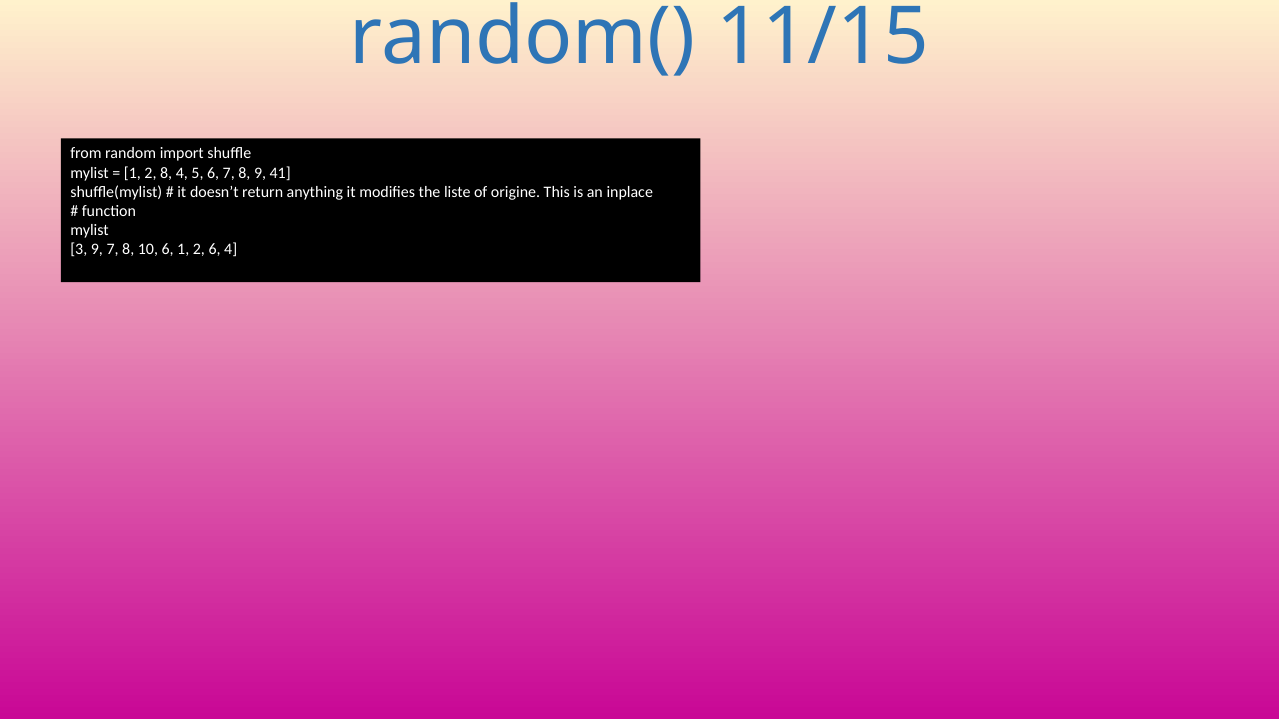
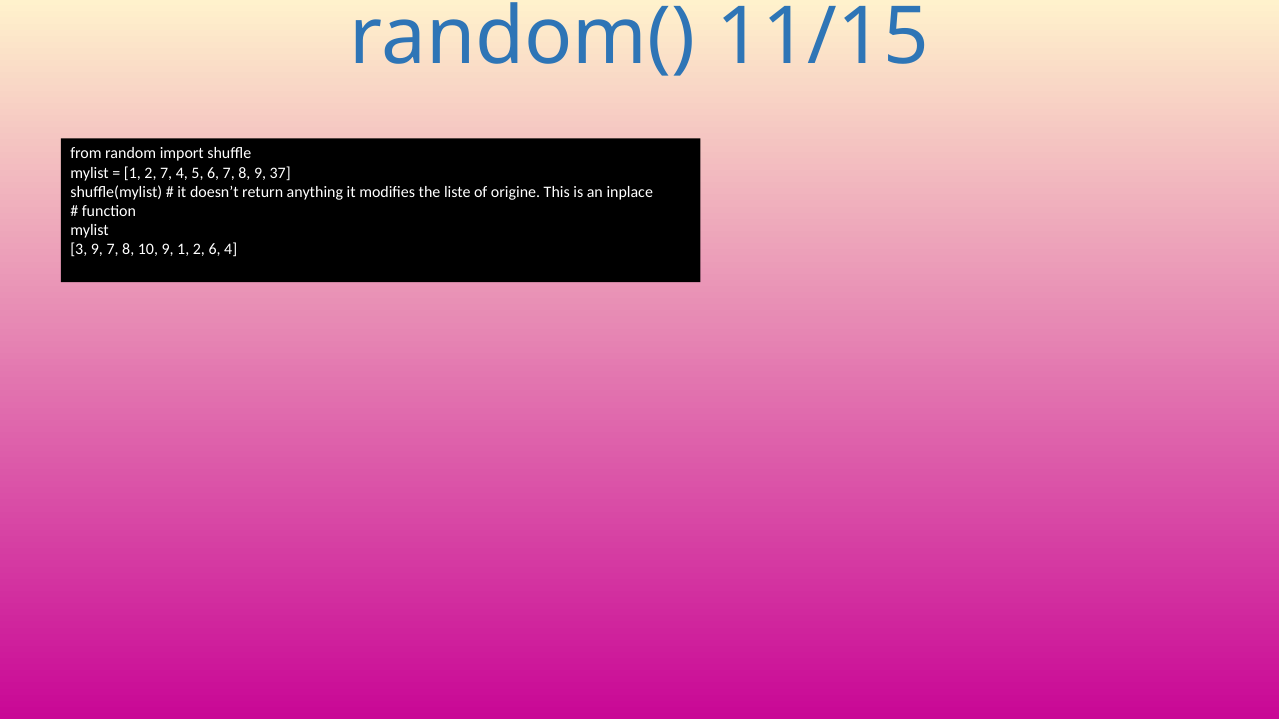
2 8: 8 -> 7 (166, 173)
41: 41 -> 37 (280, 173)
10 6: 6 -> 9 (168, 249)
